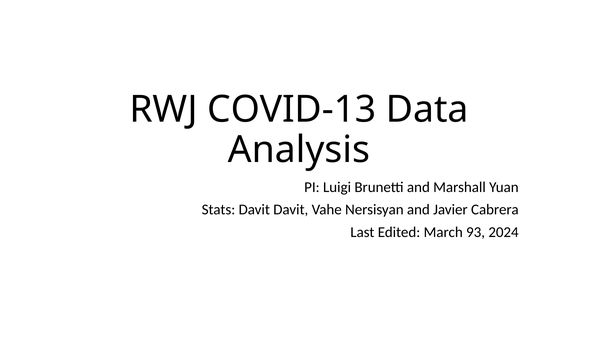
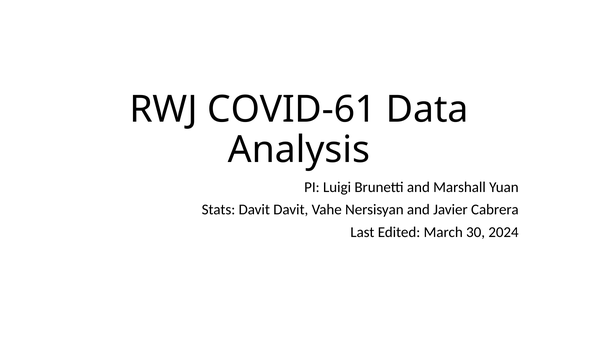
COVID-13: COVID-13 -> COVID-61 (292, 109)
93: 93 -> 30 (476, 232)
